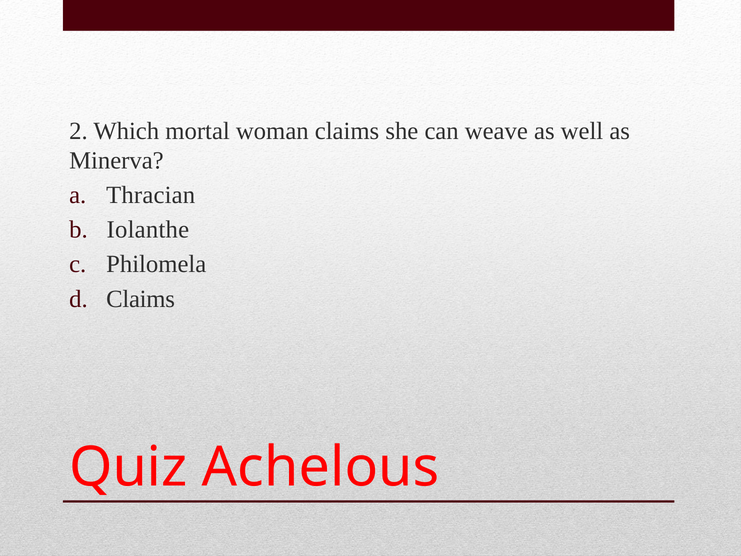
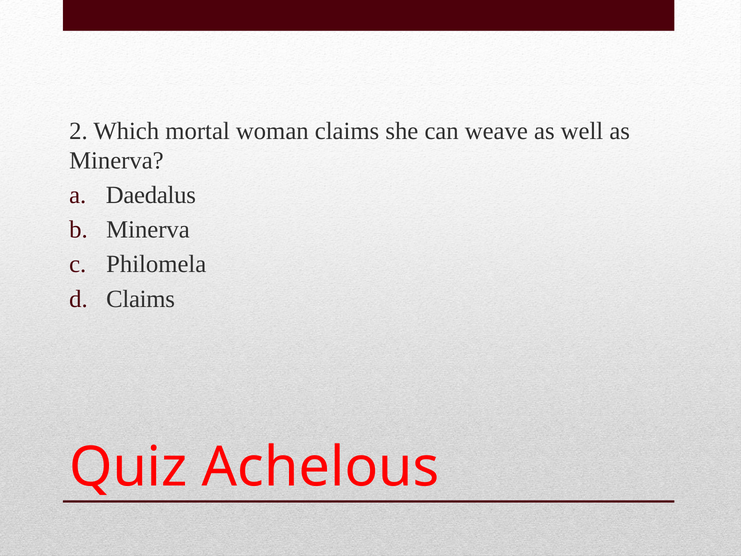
Thracian: Thracian -> Daedalus (151, 195)
Iolanthe: Iolanthe -> Minerva (148, 230)
